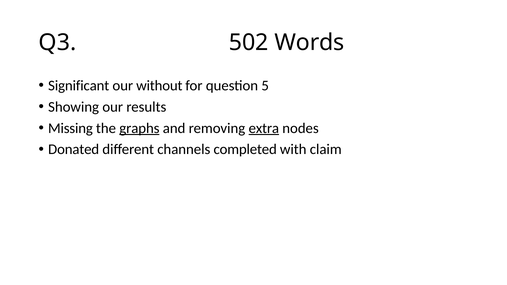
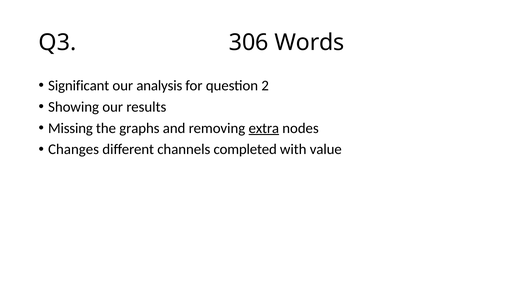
502: 502 -> 306 (249, 43)
without: without -> analysis (159, 86)
5: 5 -> 2 (265, 86)
graphs underline: present -> none (139, 128)
Donated: Donated -> Changes (74, 149)
claim: claim -> value (326, 149)
